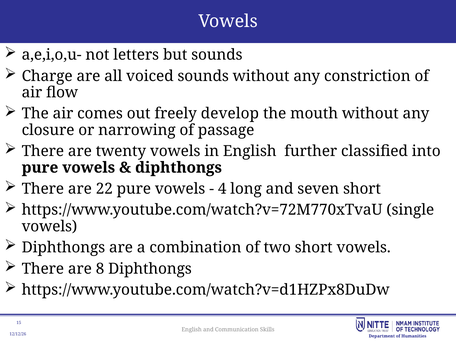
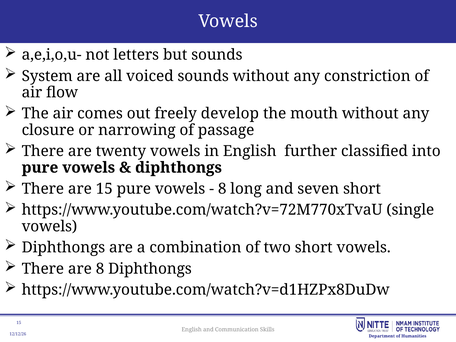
Charge: Charge -> System (47, 76)
are 22: 22 -> 15 (104, 189)
4: 4 -> 8 (222, 189)
